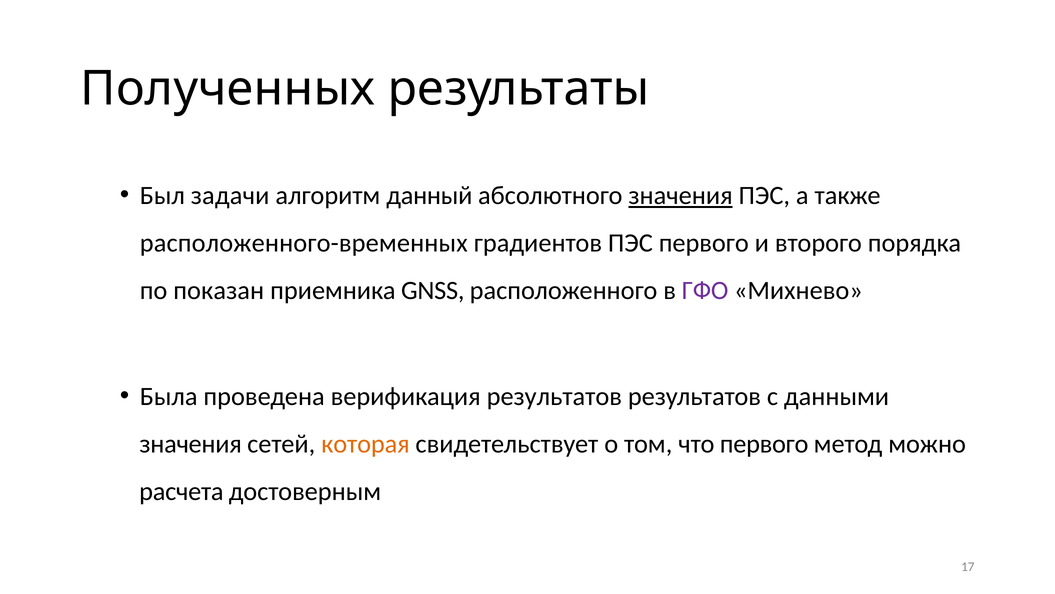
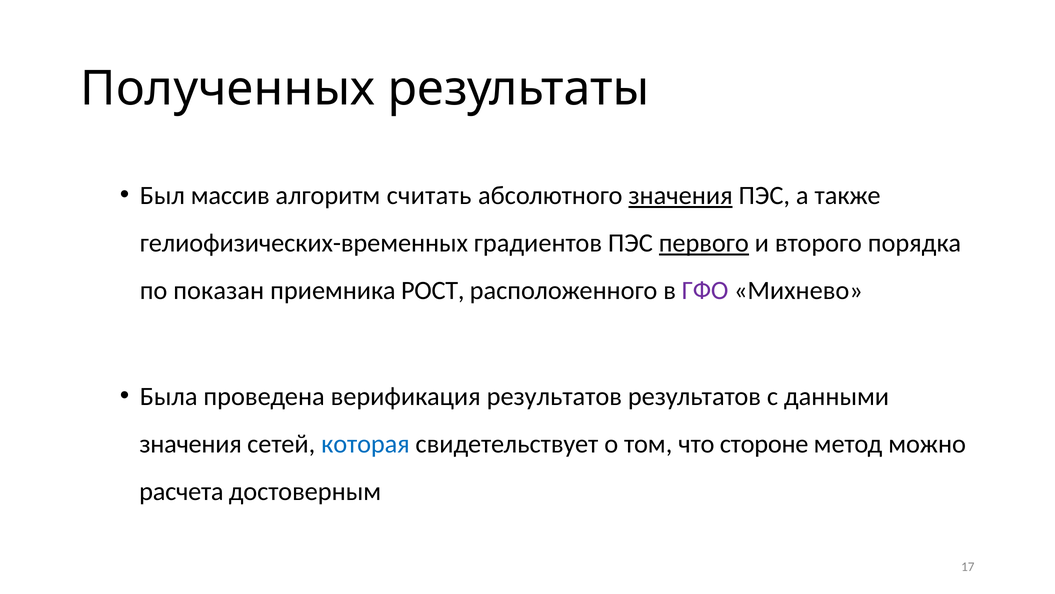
задачи: задачи -> массив (230, 195)
данный: данный -> считать (429, 195)
расположенного-временных: расположенного-временных -> гелиофизических-временных (304, 243)
первого underline: none -> present (704, 243)
GNSS: GNSS -> РОСТ (433, 290)
которая colour: orange -> blue (365, 444)
что первого: первого -> стороне (764, 444)
